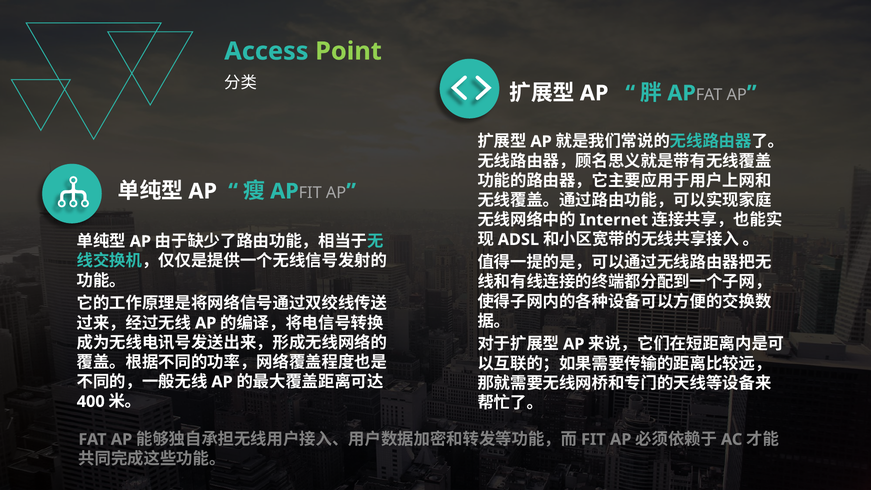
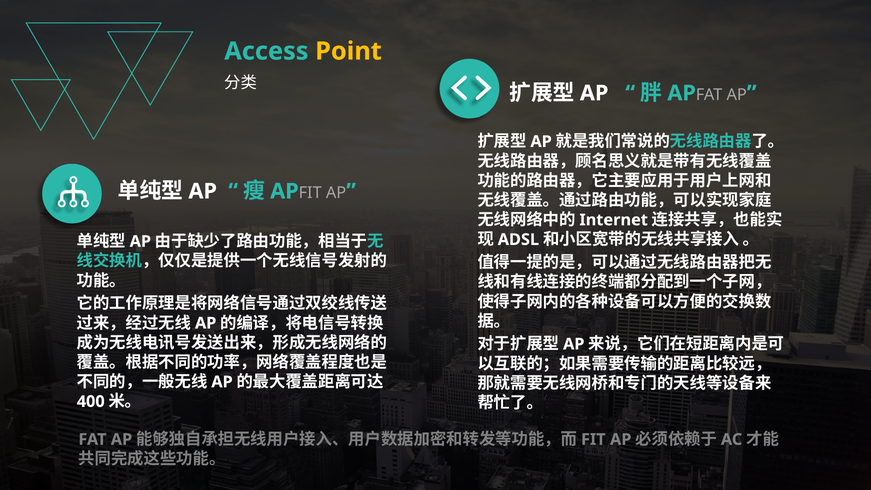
Point colour: light green -> yellow (348, 51)
